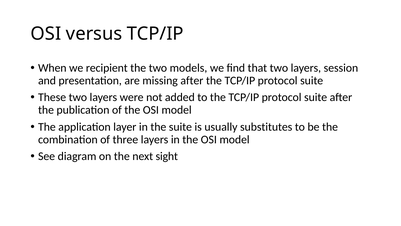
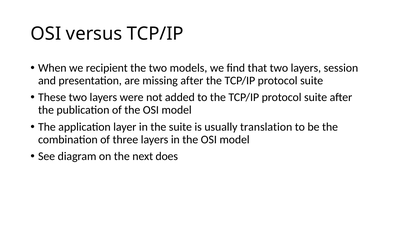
substitutes: substitutes -> translation (266, 127)
sight: sight -> does (167, 156)
